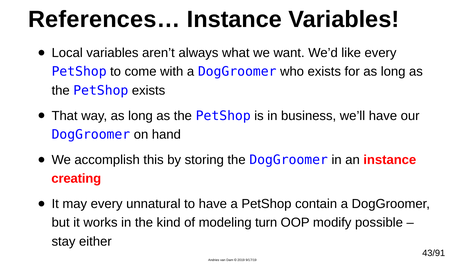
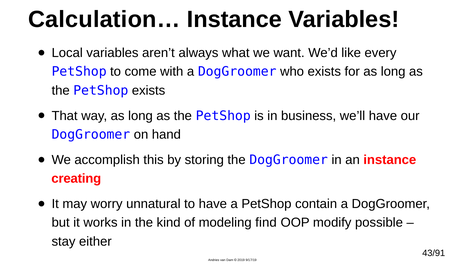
References…: References… -> Calculation… (104, 19)
may every: every -> worry (107, 204)
turn: turn -> find (266, 222)
